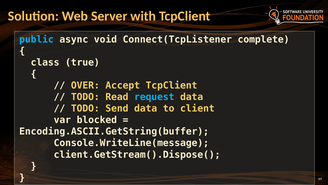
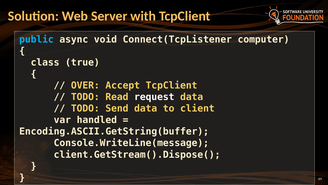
complete: complete -> computer (264, 39)
request colour: light blue -> white (154, 97)
blocked: blocked -> handled (97, 120)
